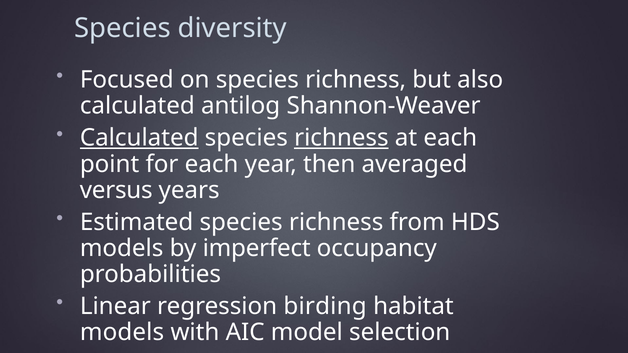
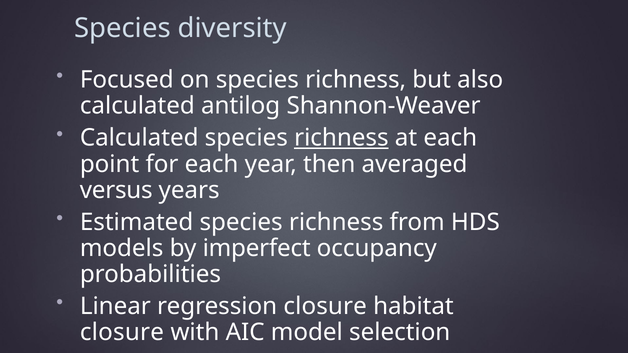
Calculated underline: present -> none (139, 138)
regression birding: birding -> closure (325, 307)
models: models -> closure (122, 333)
